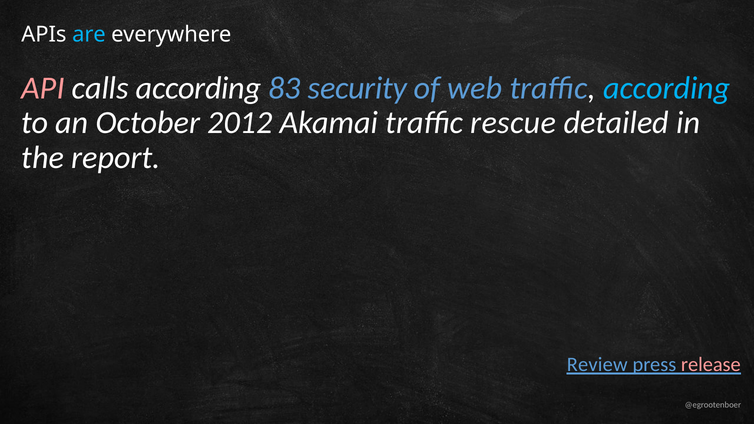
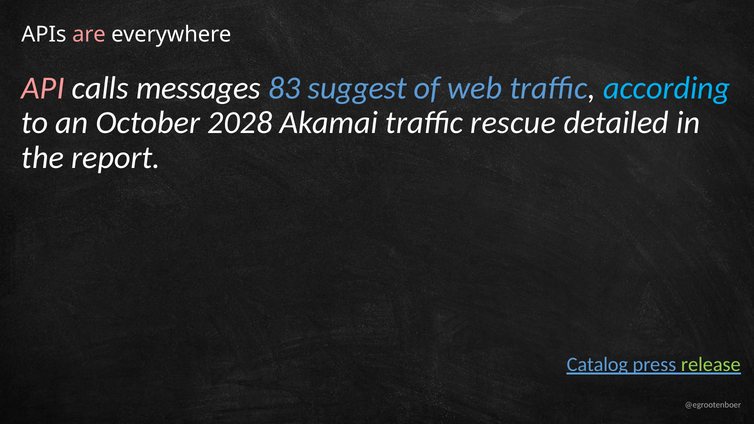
are colour: light blue -> pink (89, 35)
calls according: according -> messages (198, 88)
security: security -> suggest (357, 88)
2012: 2012 -> 2028 (240, 123)
Review: Review -> Catalog (597, 365)
release colour: pink -> light green (711, 365)
